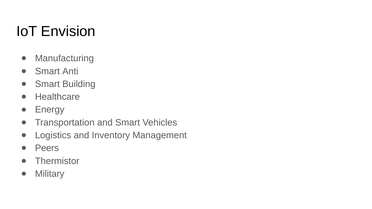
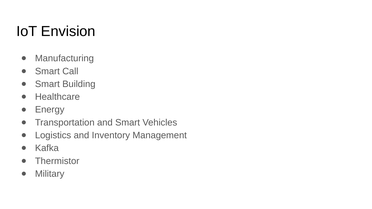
Anti: Anti -> Call (70, 71)
Peers: Peers -> Kafka (47, 148)
